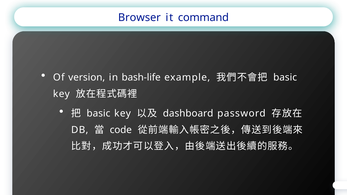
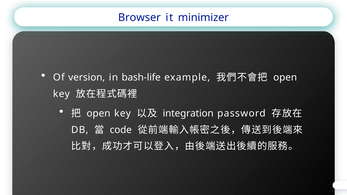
command: command -> minimizer (203, 18)
basic: basic -> open (285, 77)
basic: basic -> open (98, 114)
dashboard: dashboard -> integration (188, 114)
